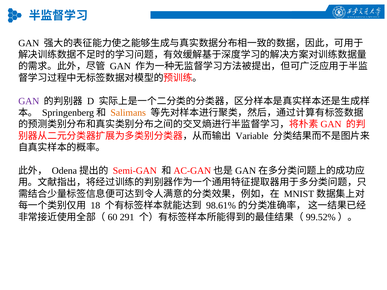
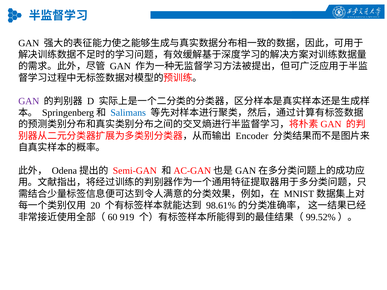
Salimans colour: orange -> blue (128, 113)
Variable: Variable -> Encoder (252, 136)
18: 18 -> 20 (95, 206)
291: 291 -> 919 (127, 217)
